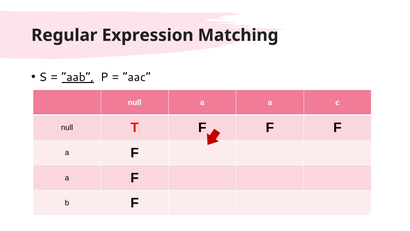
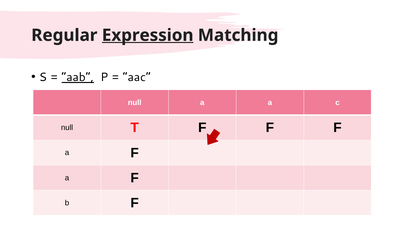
Expression underline: none -> present (148, 35)
